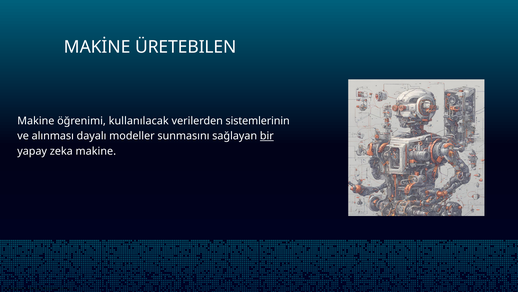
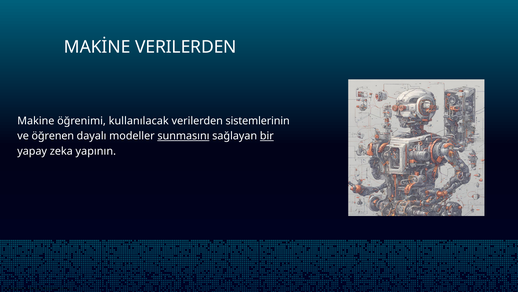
MAKİNE ÜRETEBILEN: ÜRETEBILEN -> VERILERDEN (186, 47)
alınması: alınması -> öğrenen (53, 136)
sunmasını underline: none -> present (183, 136)
zeka makine: makine -> yapının (96, 151)
